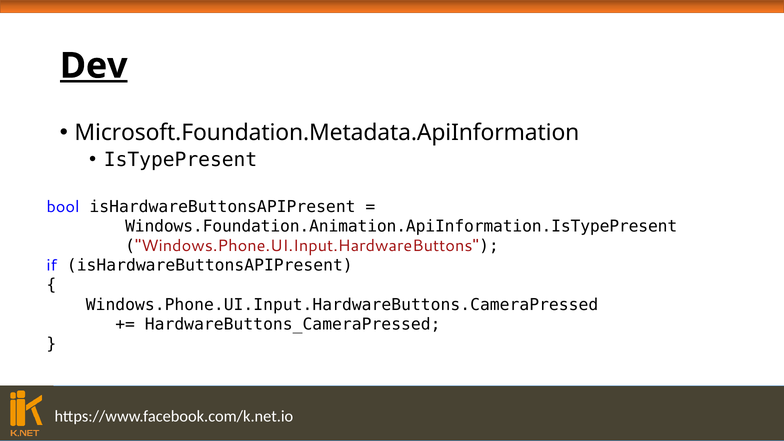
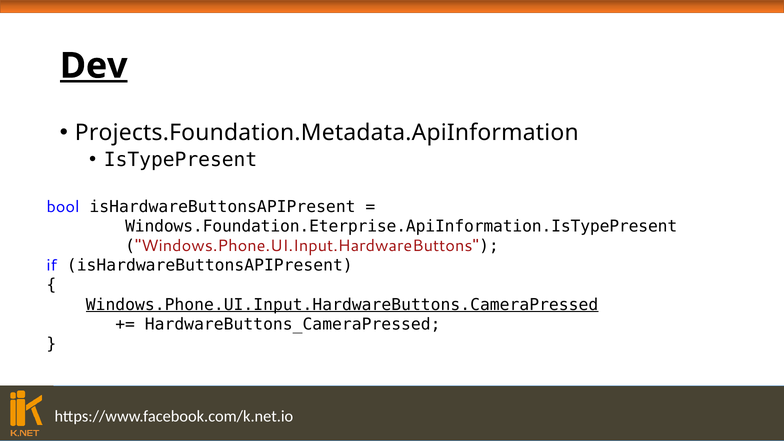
Microsoft.Foundation.Metadata.ApiInformation: Microsoft.Foundation.Metadata.ApiInformation -> Projects.Foundation.Metadata.ApiInformation (327, 133)
Windows.Foundation.Animation.ApiInformation.IsTypePresent: Windows.Foundation.Animation.ApiInformation.IsTypePresent -> Windows.Foundation.Eterprise.ApiInformation.IsTypePresent (401, 226)
Windows.Phone.UI.Input.HardwareButtons.CameraPressed underline: none -> present (342, 305)
